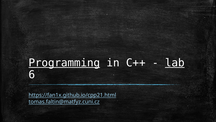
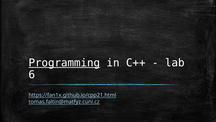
lab underline: present -> none (175, 63)
